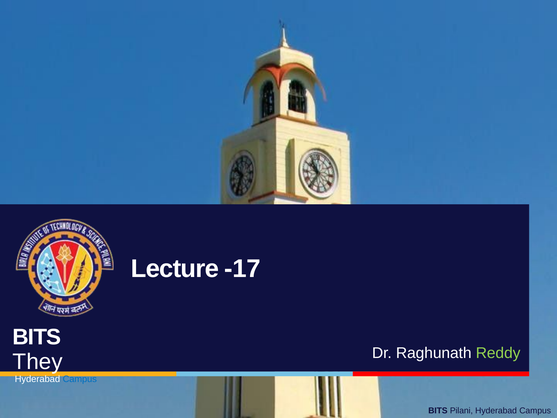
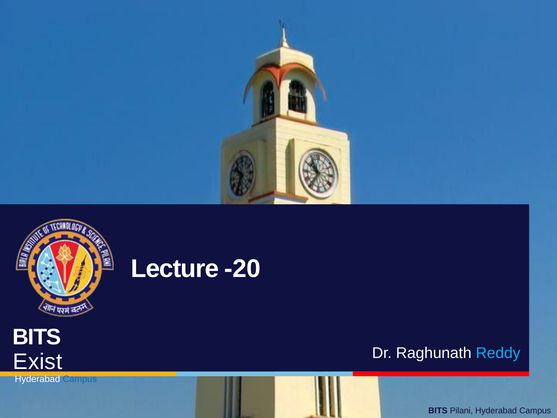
-17: -17 -> -20 (242, 269)
Reddy colour: light green -> light blue (498, 353)
They: They -> Exist (38, 362)
